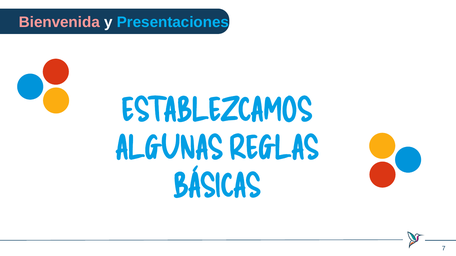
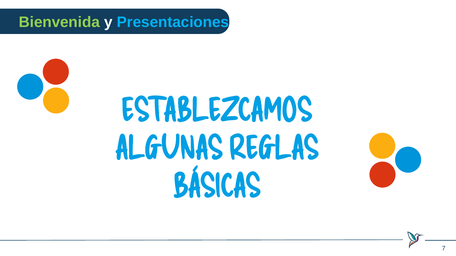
Bienvenida colour: pink -> light green (59, 22)
